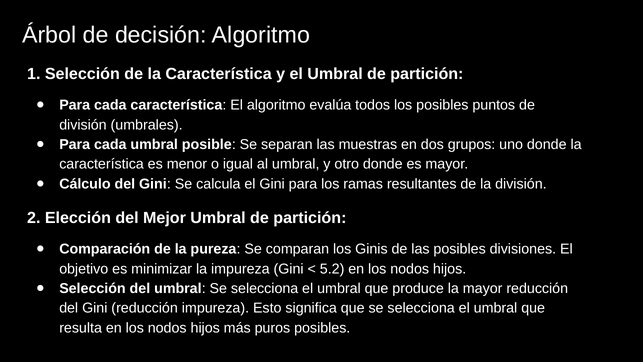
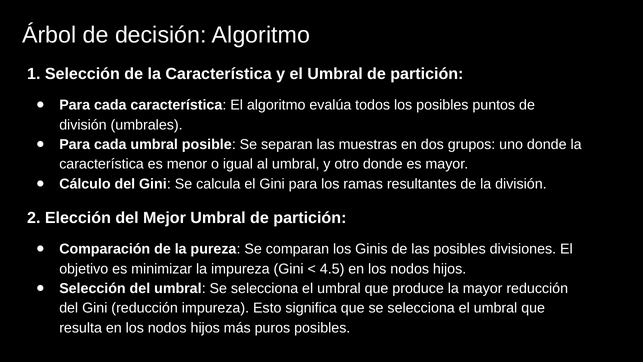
5.2: 5.2 -> 4.5 (332, 269)
